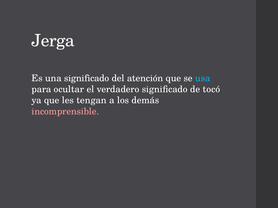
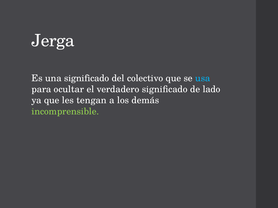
atención: atención -> colectivo (145, 78)
tocó: tocó -> lado (212, 89)
incomprensible colour: pink -> light green (65, 112)
